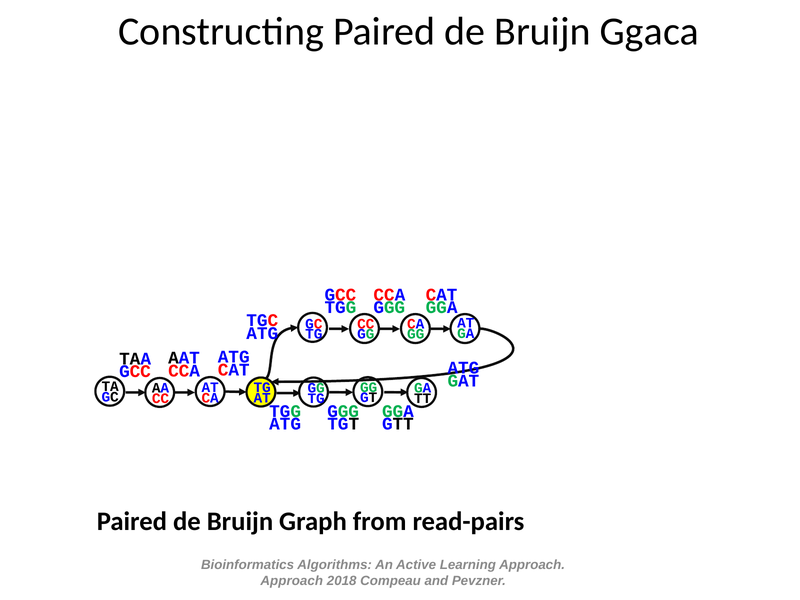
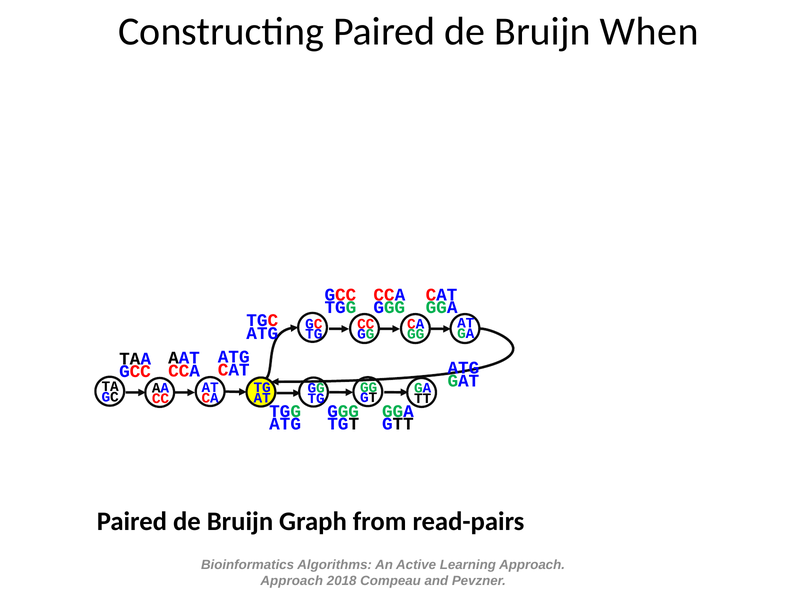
Ggaca: Ggaca -> When (649, 32)
